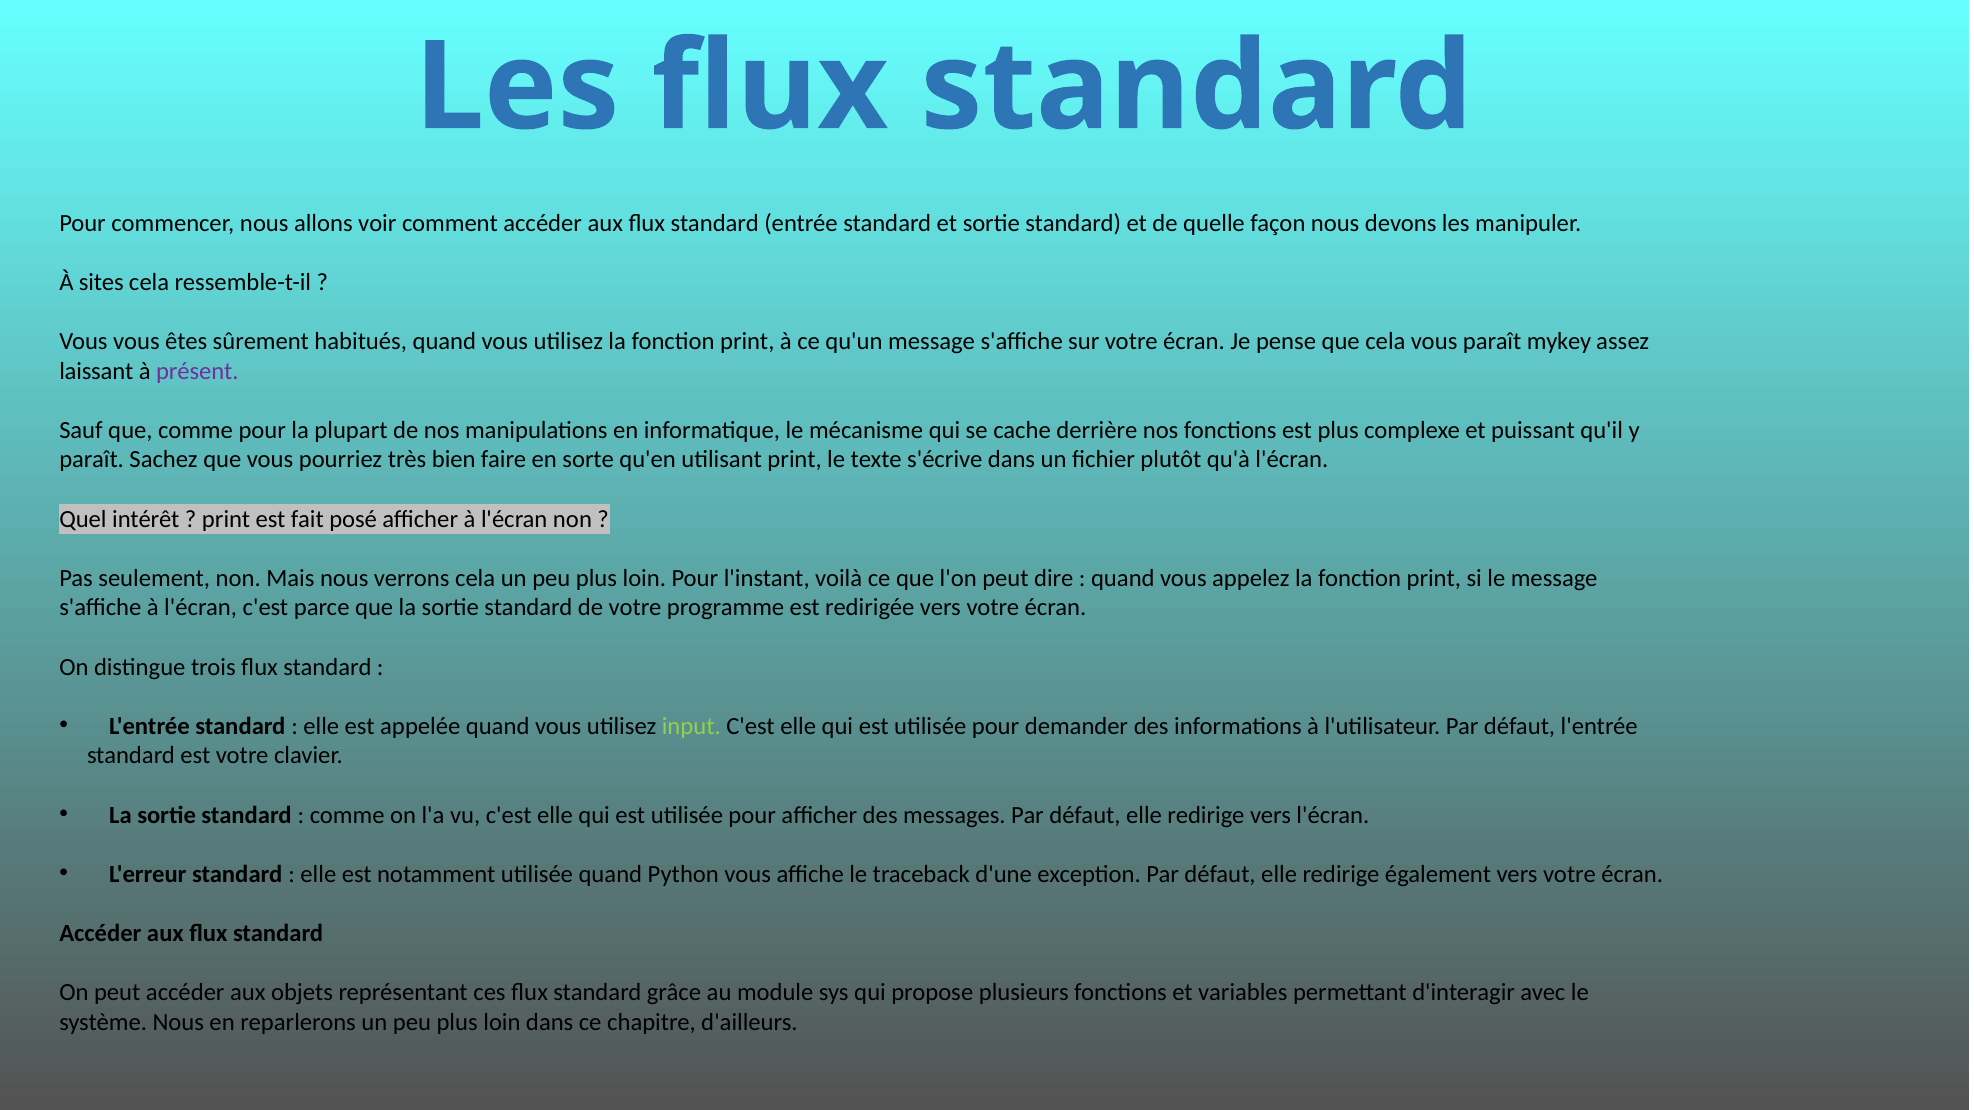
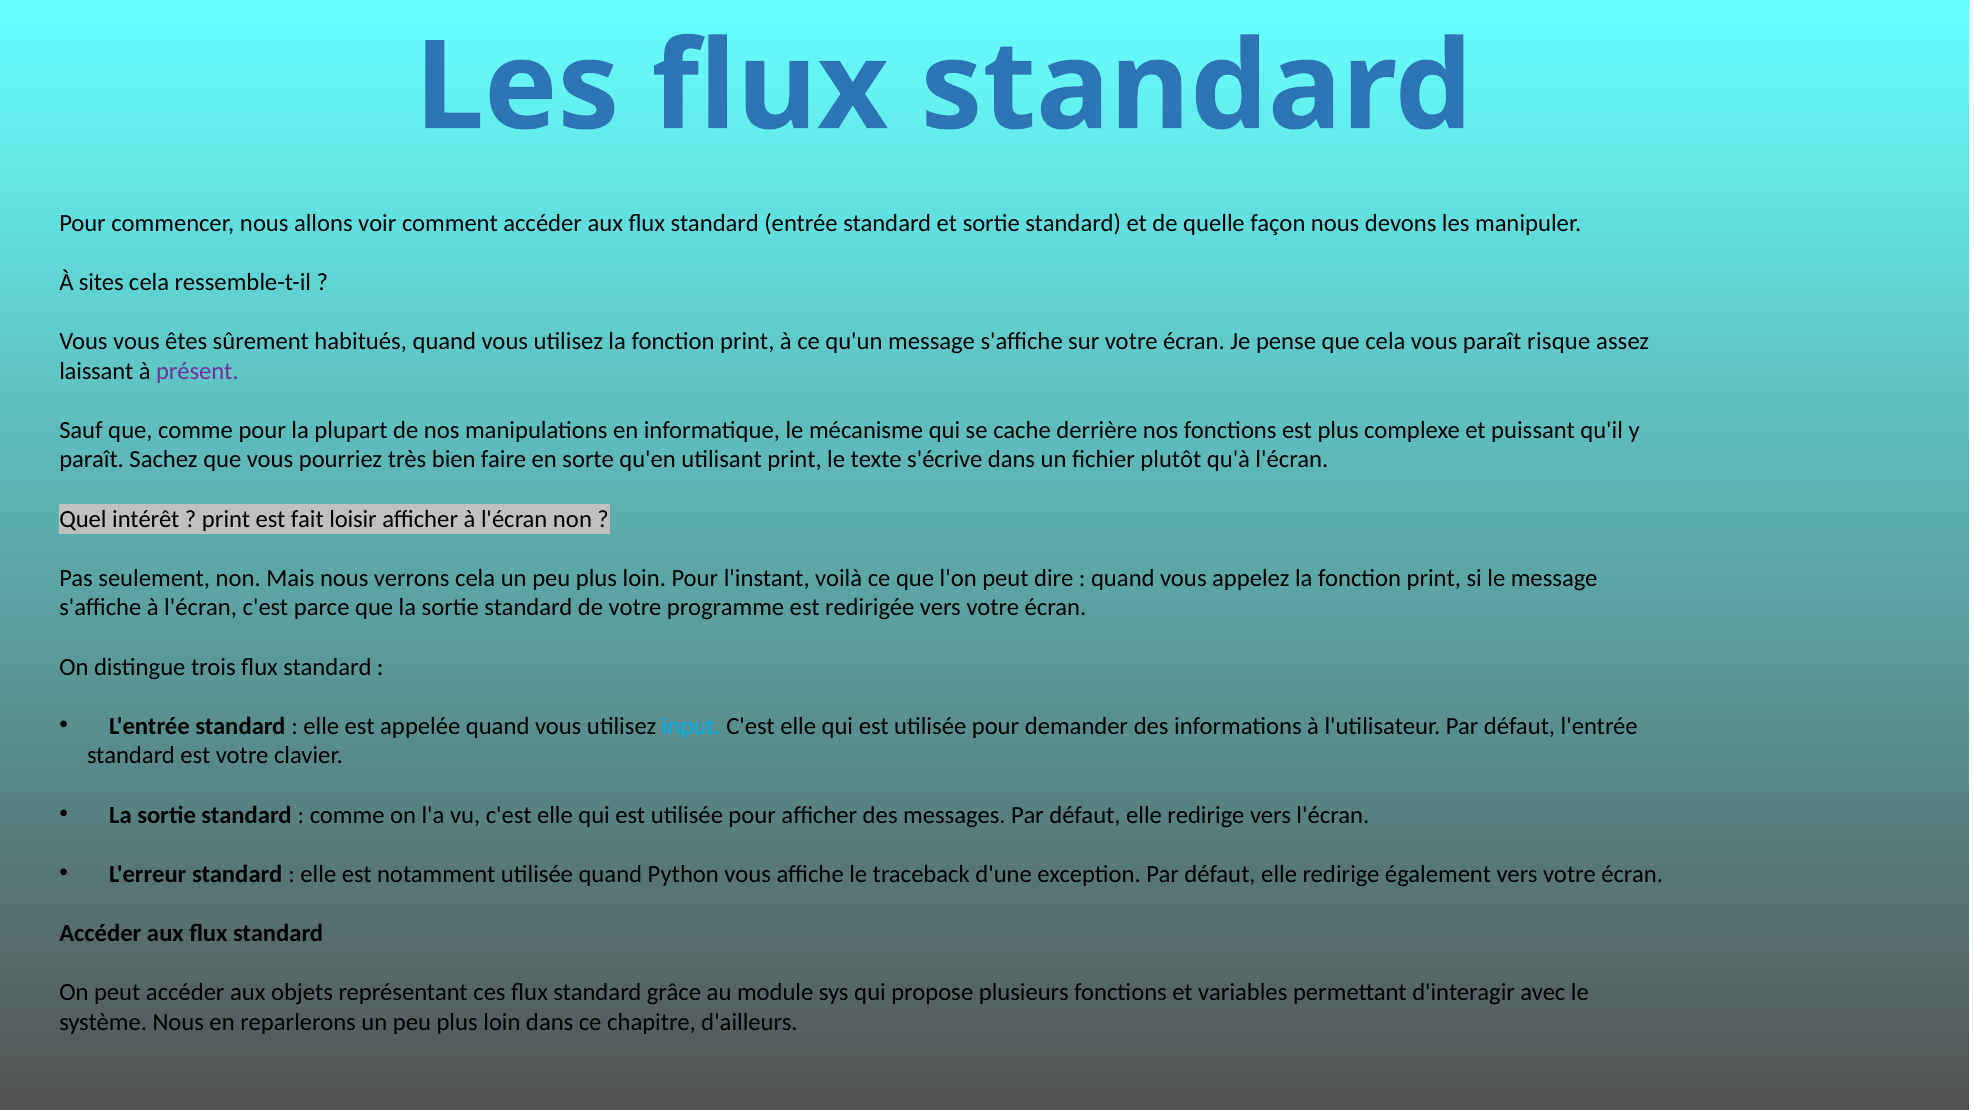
mykey: mykey -> risque (1559, 341)
posé: posé -> loisir (353, 519)
input colour: light green -> light blue (691, 726)
